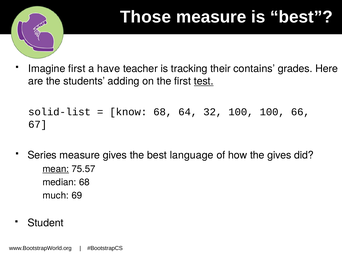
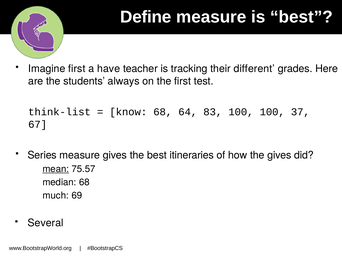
Those: Those -> Define (146, 17)
contains: contains -> different (254, 69)
adding: adding -> always (124, 81)
test underline: present -> none (204, 81)
solid-list: solid-list -> think-list (60, 112)
32: 32 -> 83 (213, 112)
66: 66 -> 37 (300, 112)
language: language -> itineraries (192, 155)
Student: Student -> Several (46, 223)
